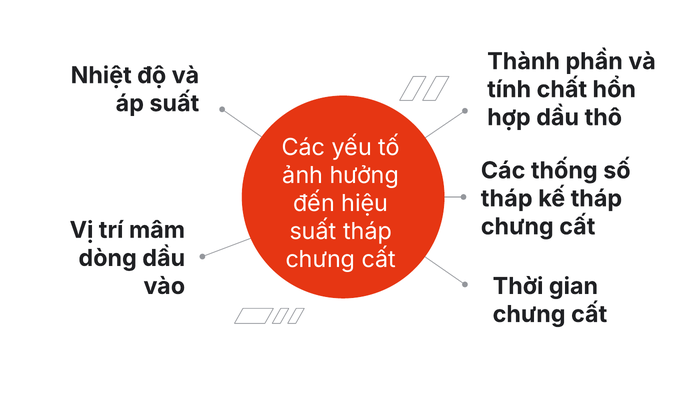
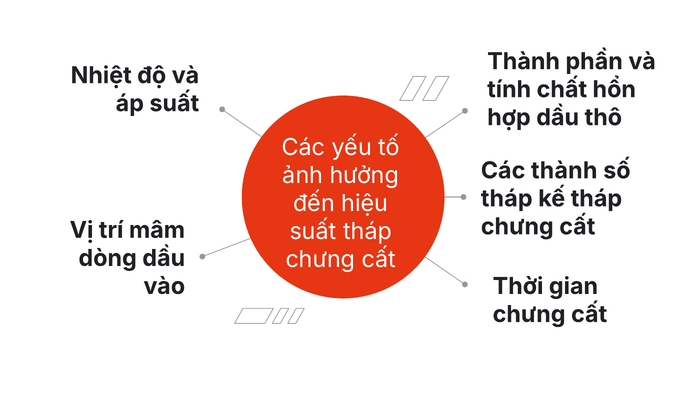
Các thống: thống -> thành (564, 170)
